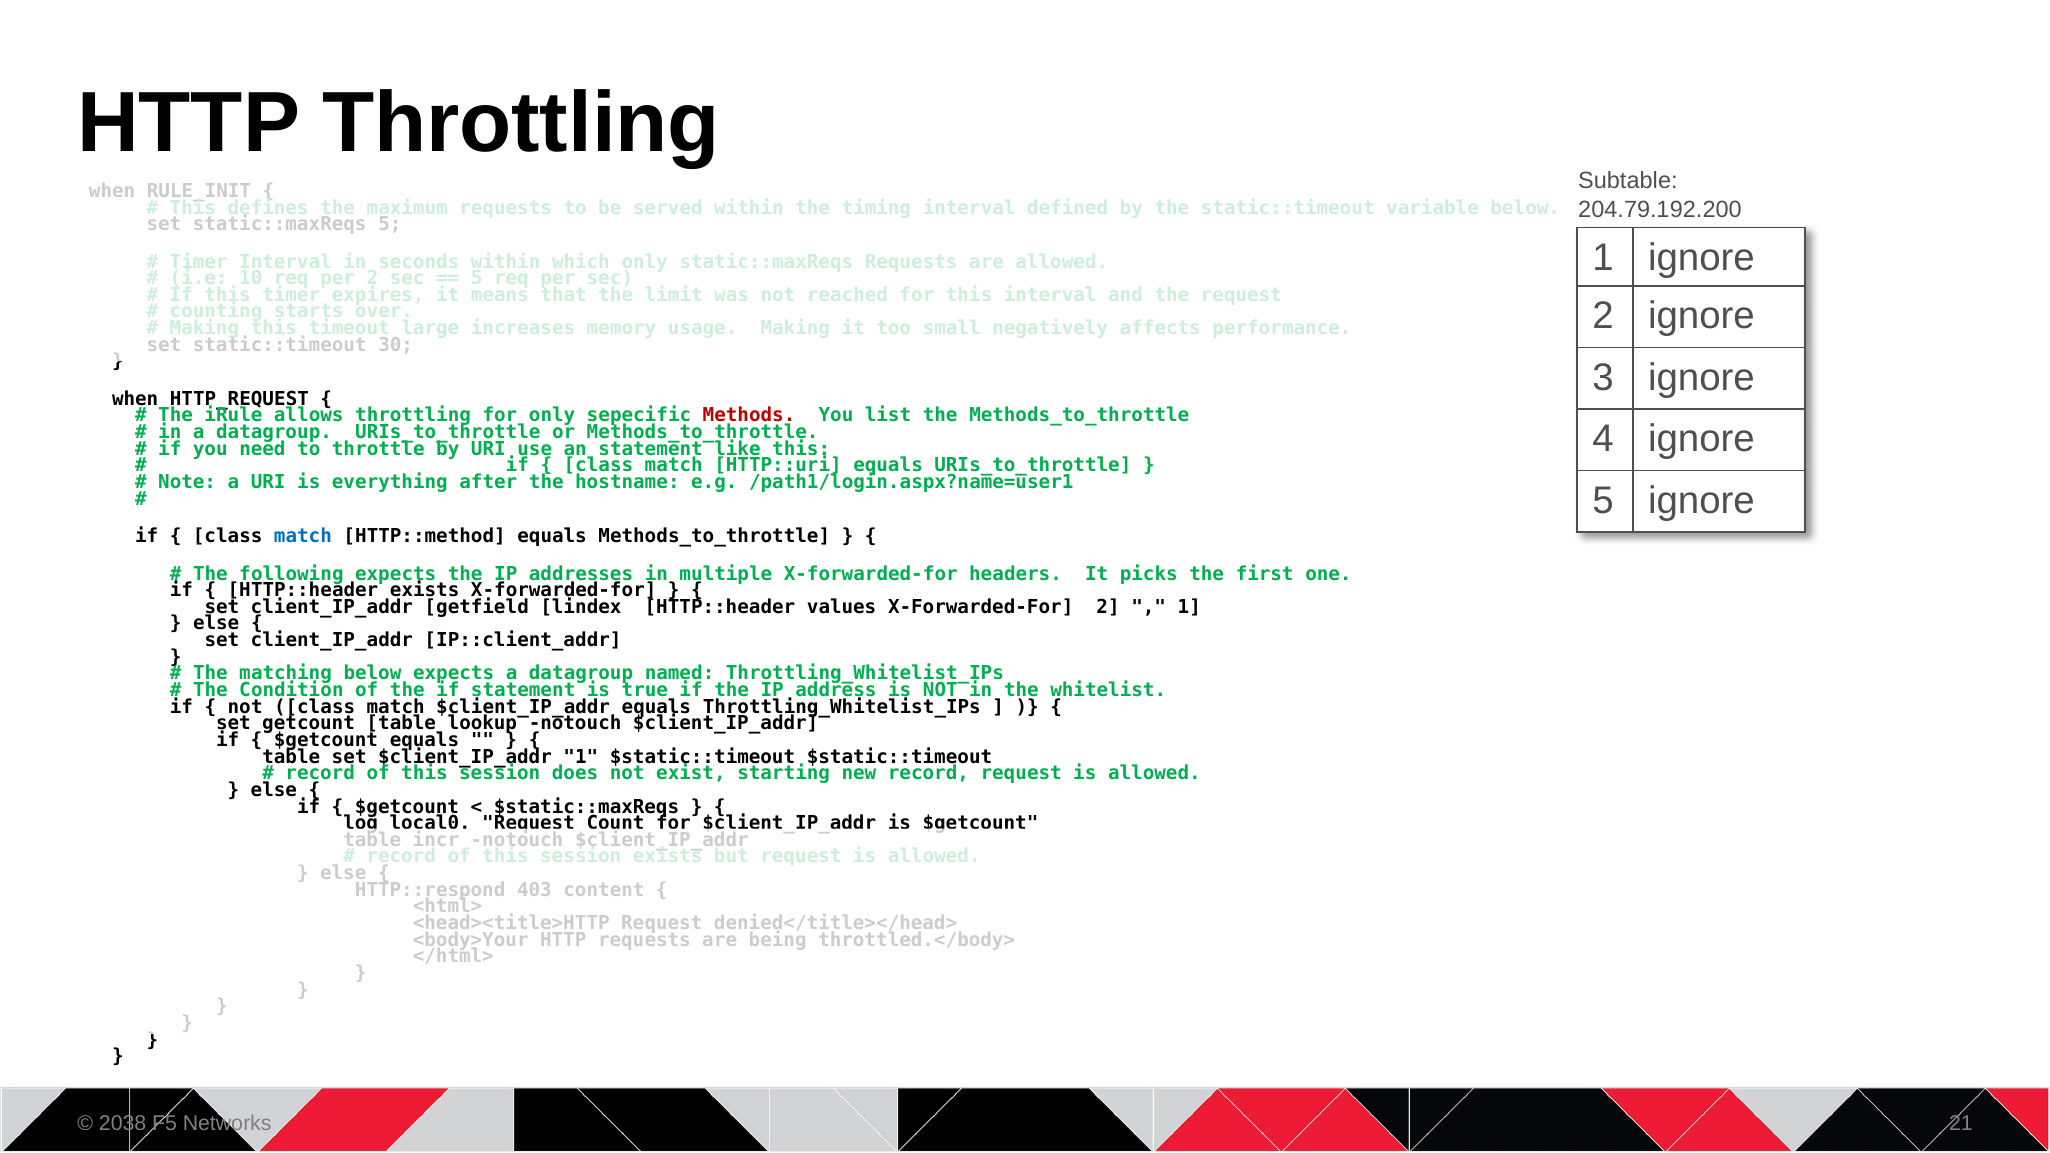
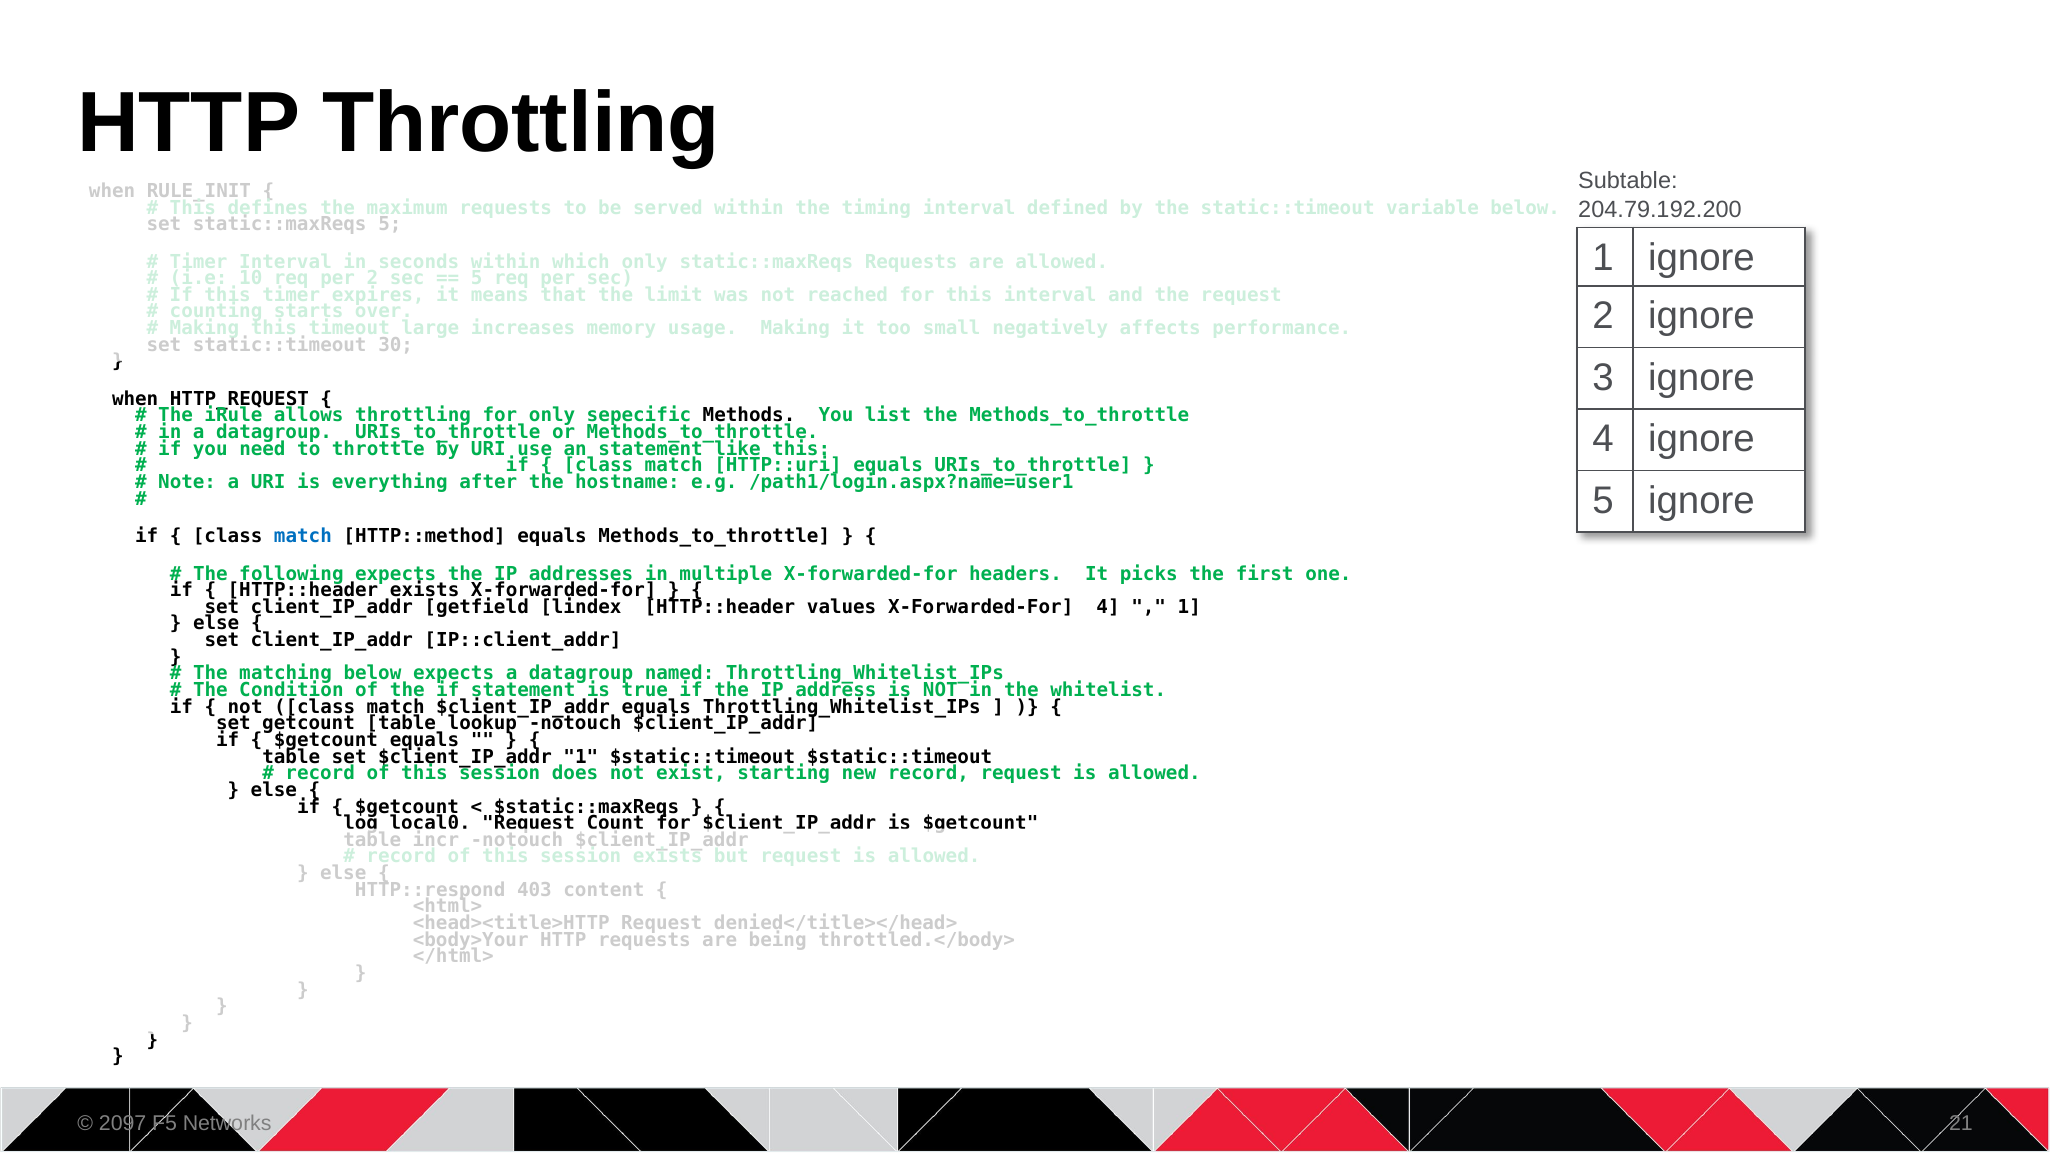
Methods colour: red -> black (749, 416)
X-Forwarded-For 2: 2 -> 4 (1108, 607)
2038: 2038 -> 2097 (123, 1124)
